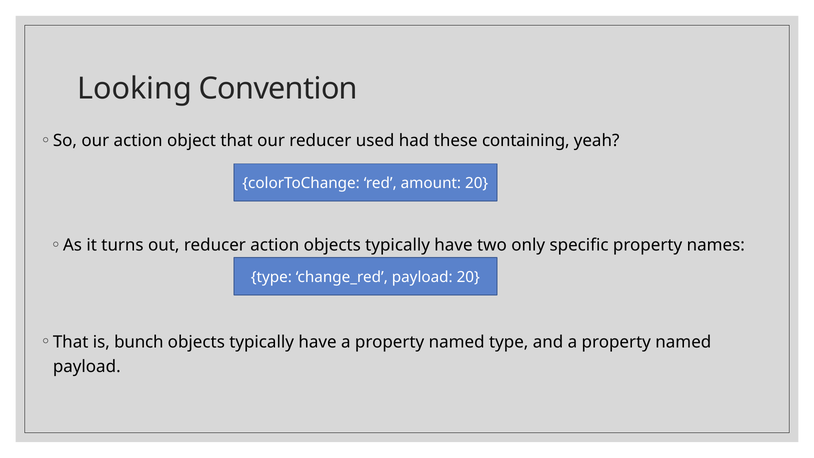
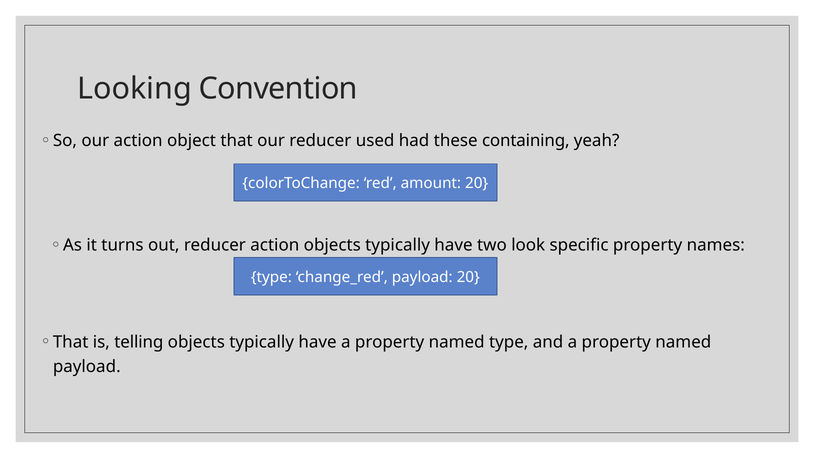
only: only -> look (528, 245)
bunch: bunch -> telling (139, 342)
